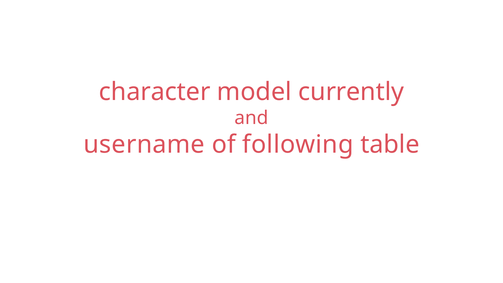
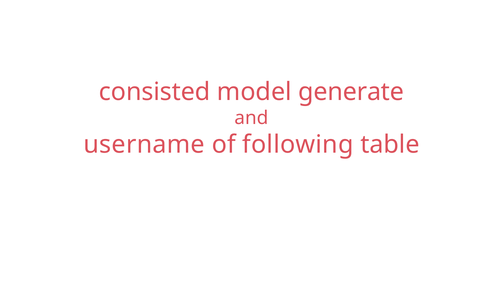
character: character -> consisted (155, 92)
currently: currently -> generate (351, 92)
